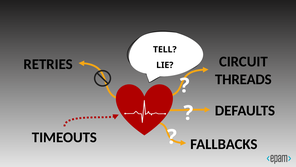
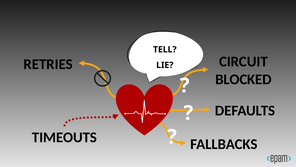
THREADS: THREADS -> BLOCKED (243, 79)
